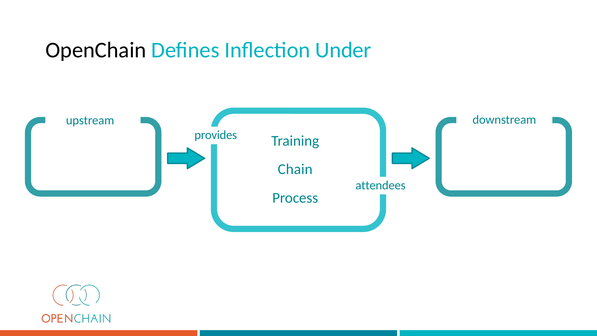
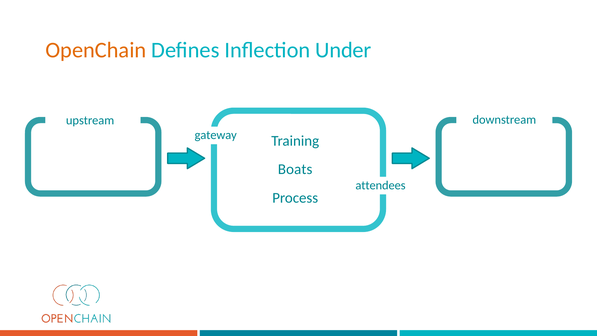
OpenChain colour: black -> orange (96, 50)
provides: provides -> gateway (216, 135)
Chain: Chain -> Boats (295, 169)
